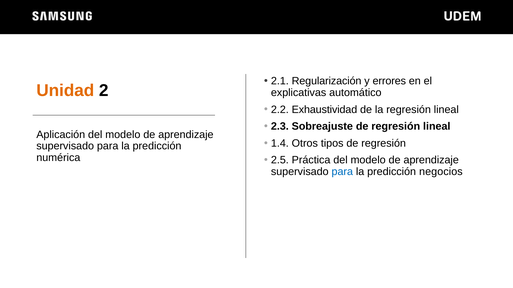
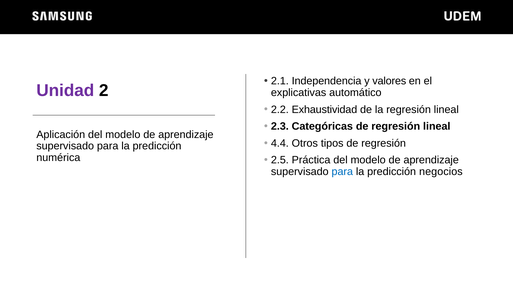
Regularización: Regularización -> Independencia (327, 81)
errores: errores -> valores (389, 81)
Unidad colour: orange -> purple (65, 91)
Sobreajuste: Sobreajuste -> Categóricas (322, 127)
1.4: 1.4 -> 4.4 (280, 144)
